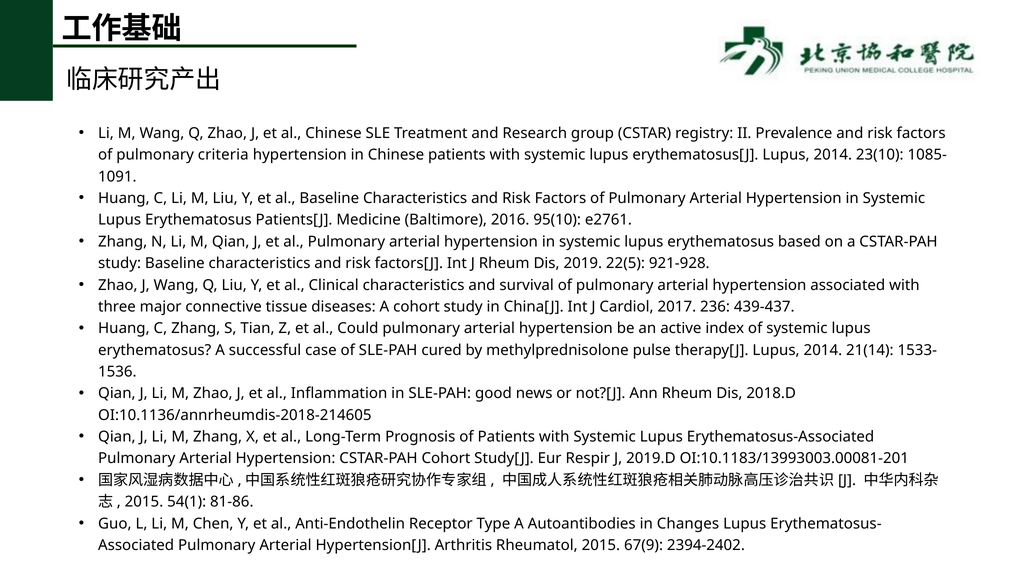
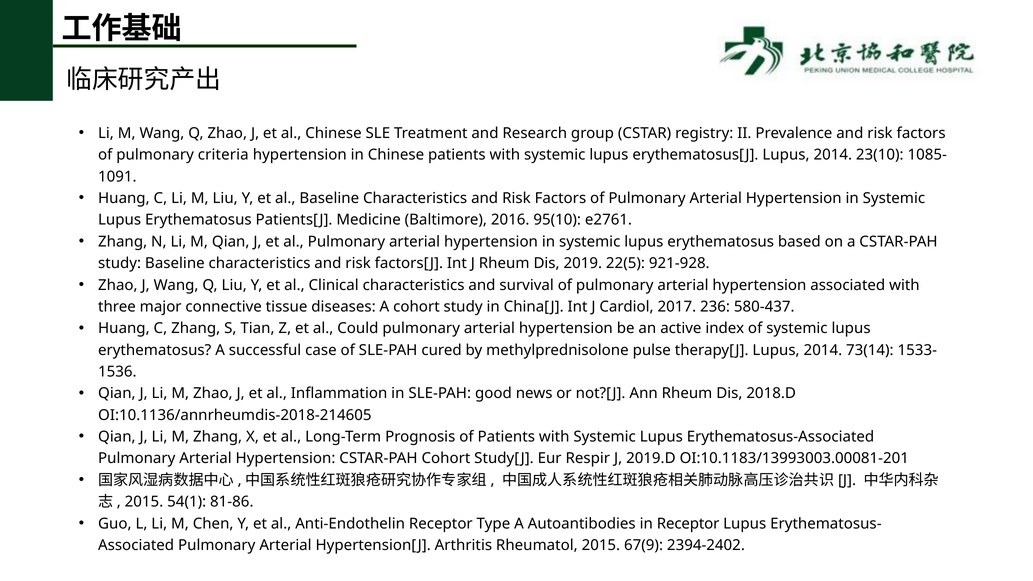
439-437: 439-437 -> 580-437 (764, 307)
21(14: 21(14 -> 73(14 (870, 350)
in Changes: Changes -> Receptor (688, 524)
